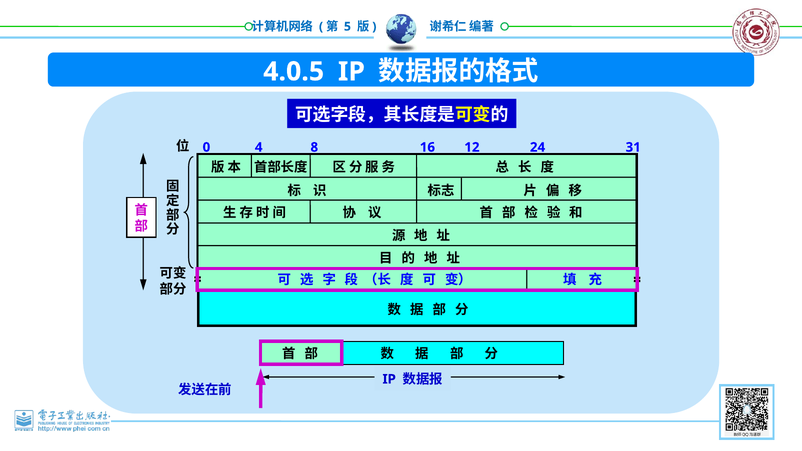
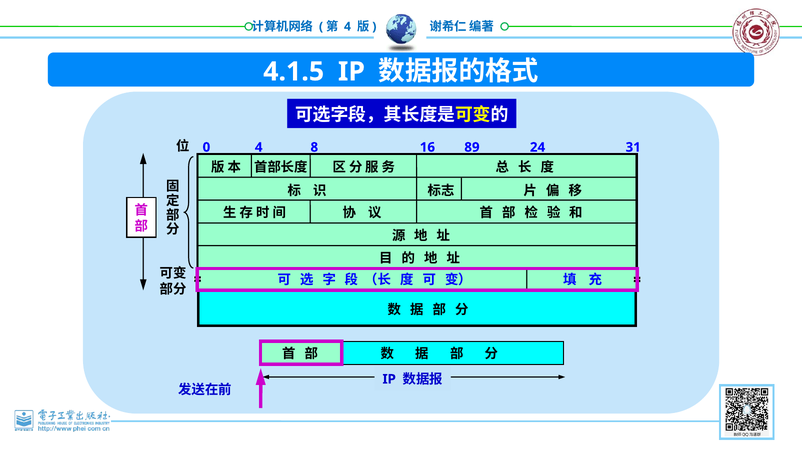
5: 5 -> 4 (347, 27)
4.0.5: 4.0.5 -> 4.1.5 (294, 72)
12: 12 -> 89 (472, 147)
